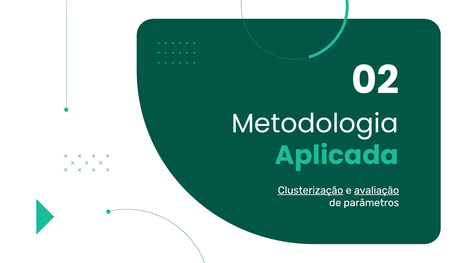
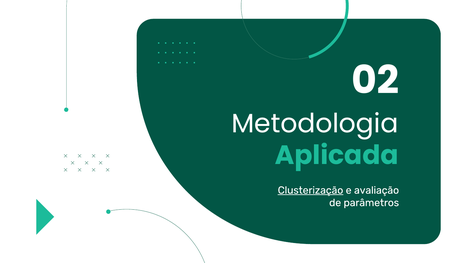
avaliação underline: present -> none (377, 190)
